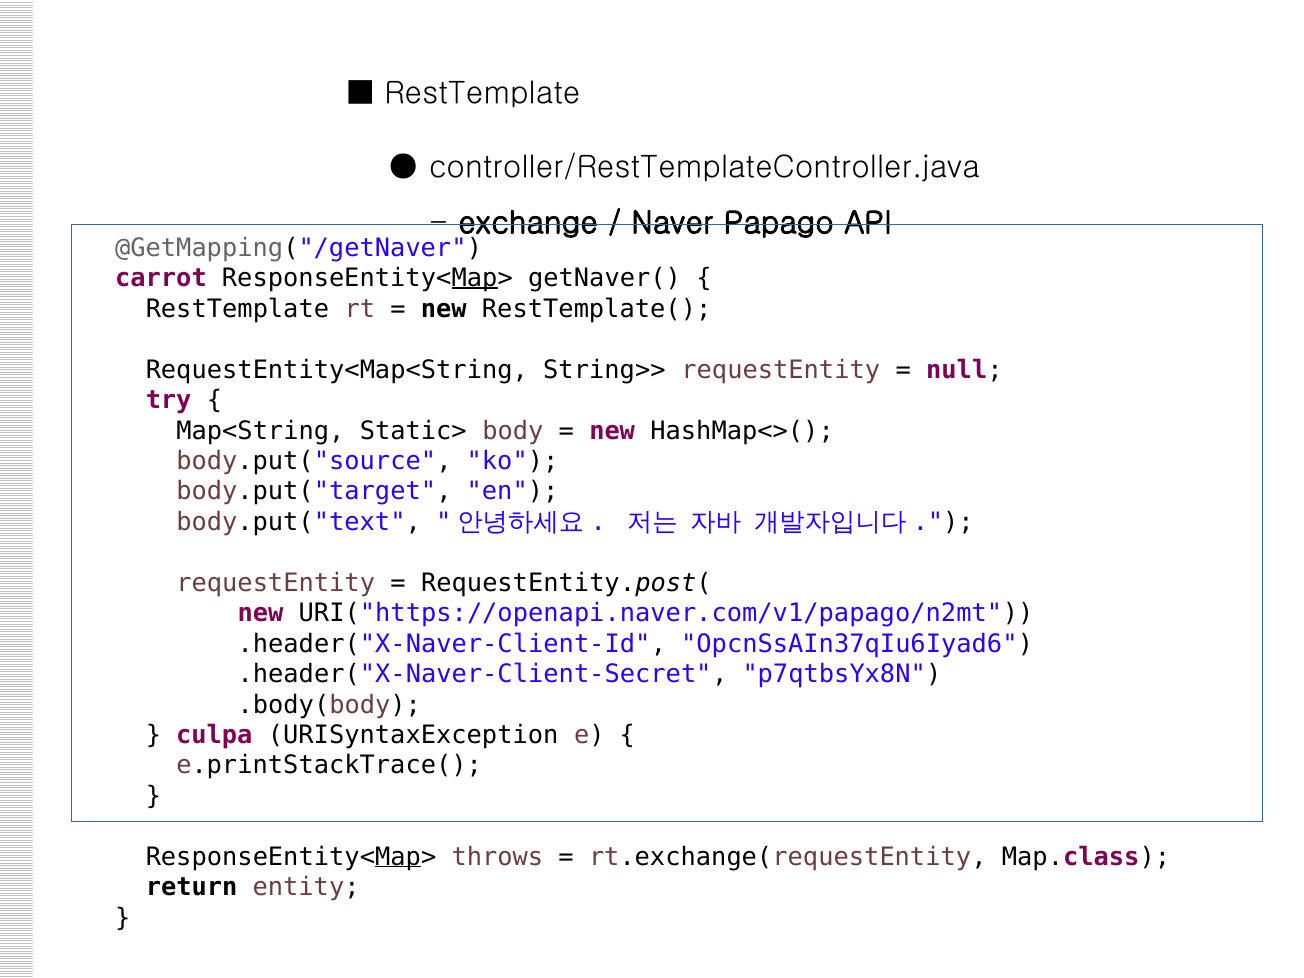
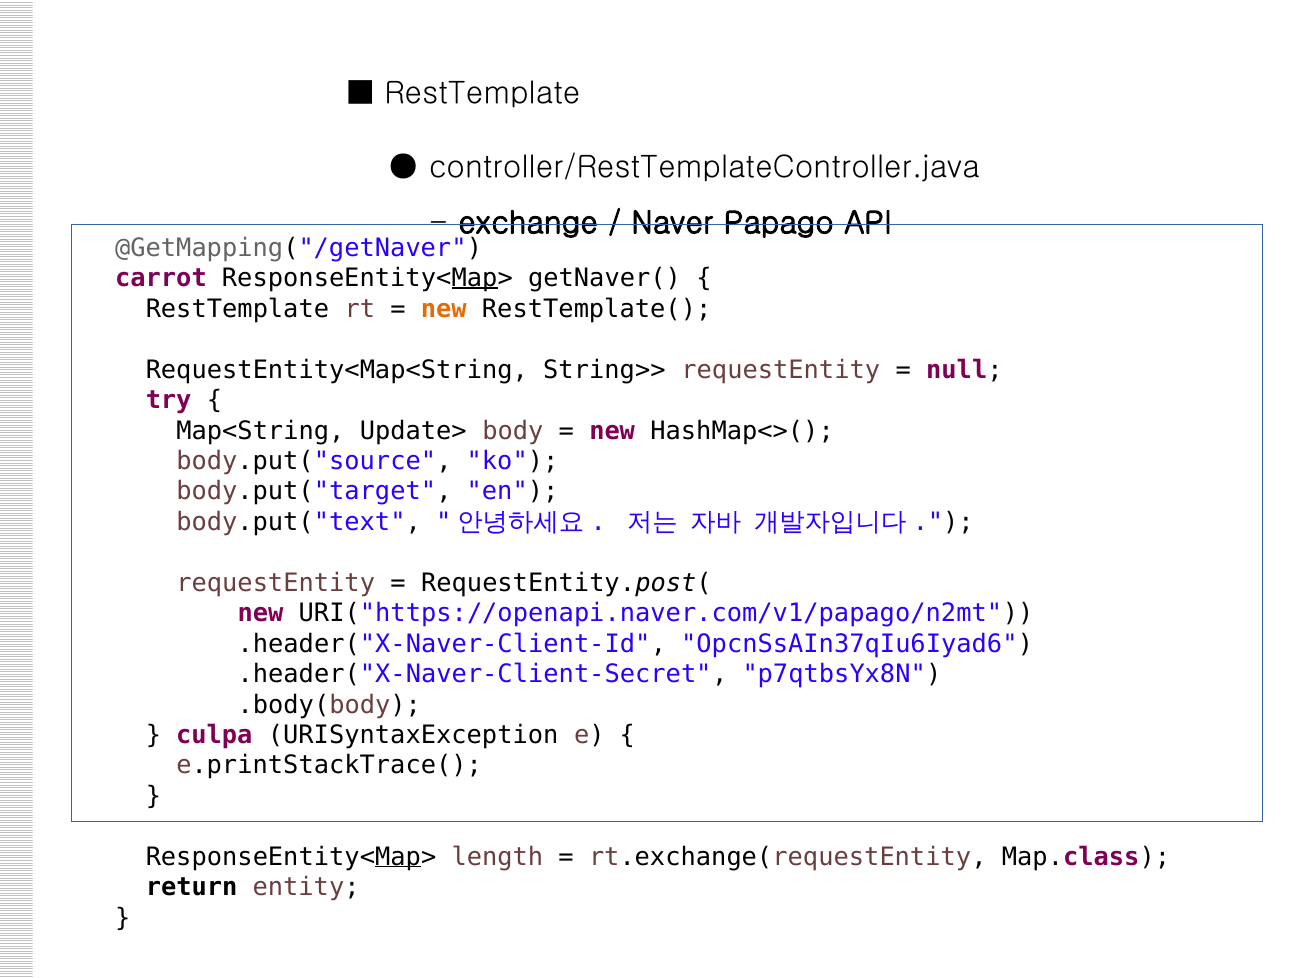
new colour: black -> orange (444, 309)
Static>: Static> -> Update> (413, 431)
throws: throws -> length (497, 857)
